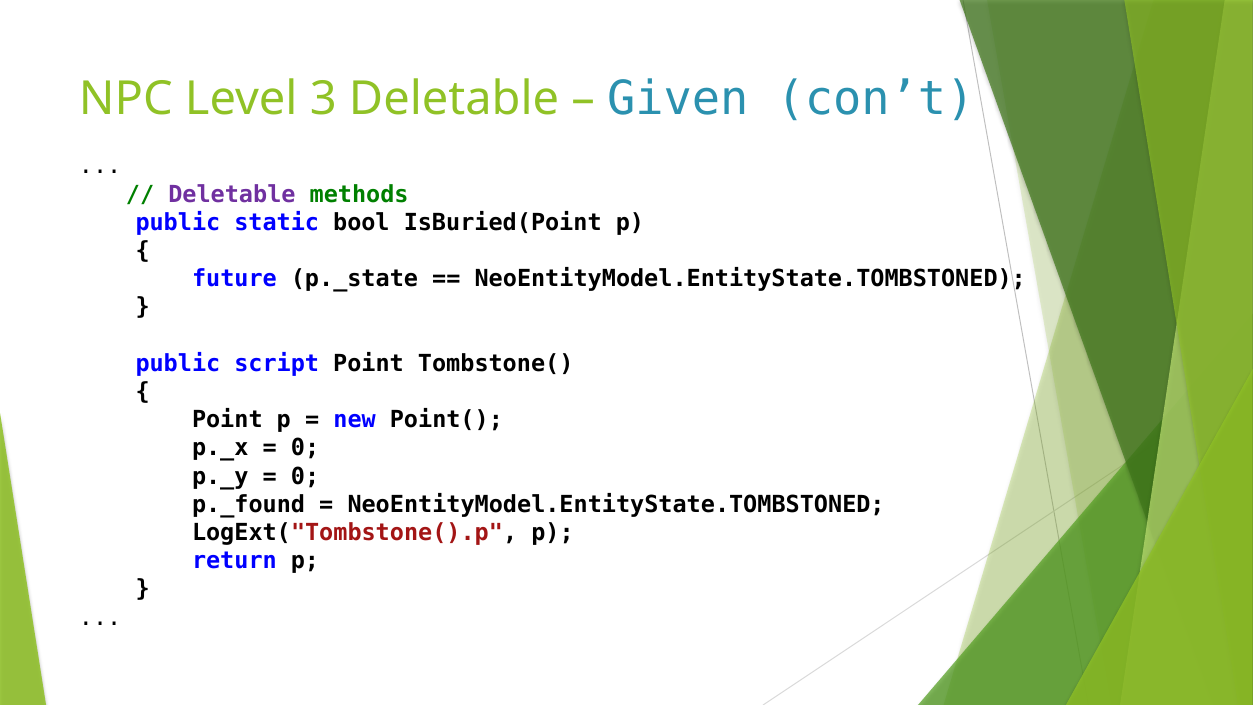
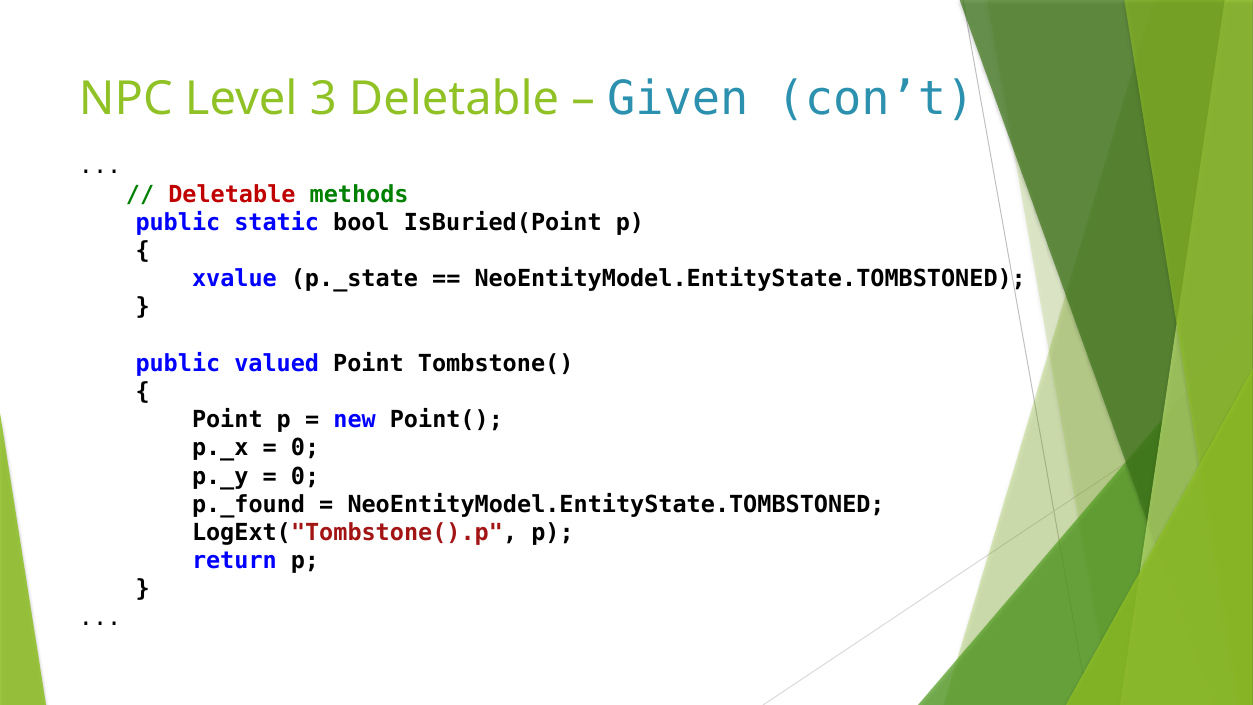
Deletable colour: purple -> red (232, 194)
future: future -> xvalue (234, 279)
script: script -> valued (277, 363)
